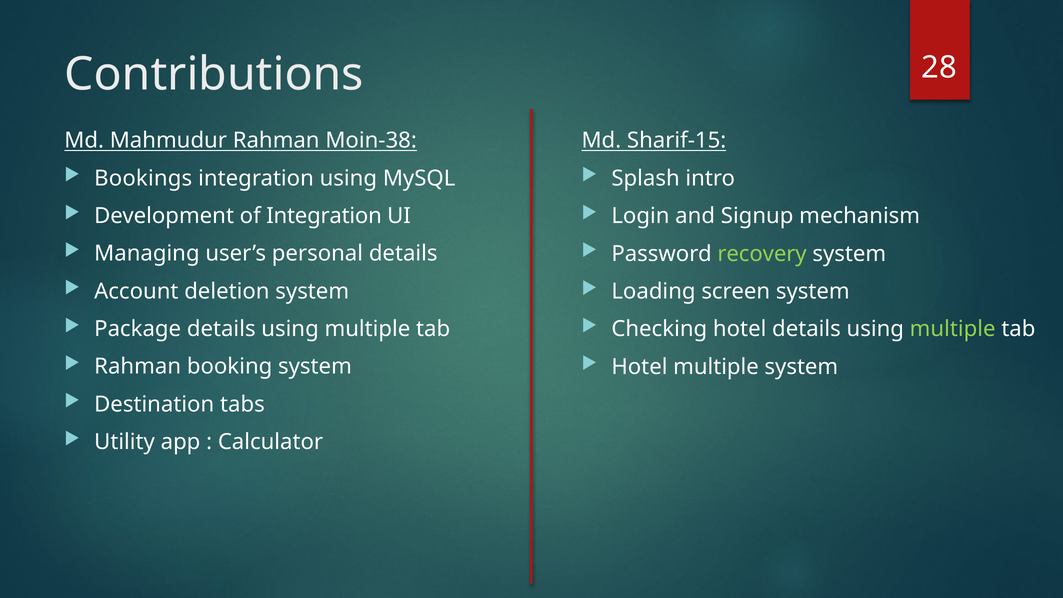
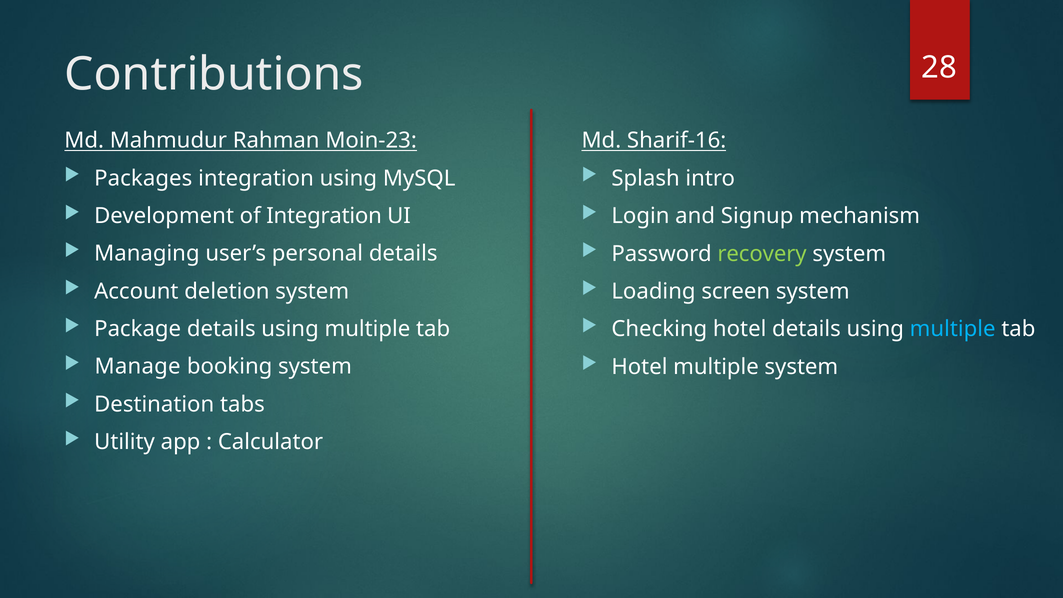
Moin-38: Moin-38 -> Moin-23 (371, 141)
Sharif-15: Sharif-15 -> Sharif-16 (677, 141)
Bookings: Bookings -> Packages (143, 178)
multiple colour: light green -> light blue (953, 329)
Rahman: Rahman -> Manage (138, 367)
